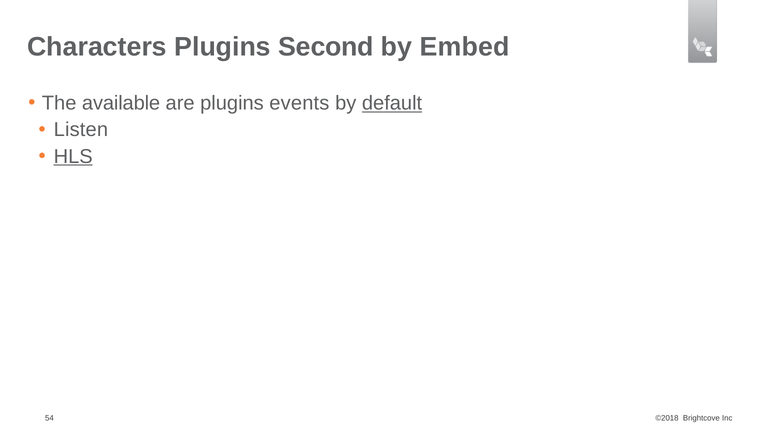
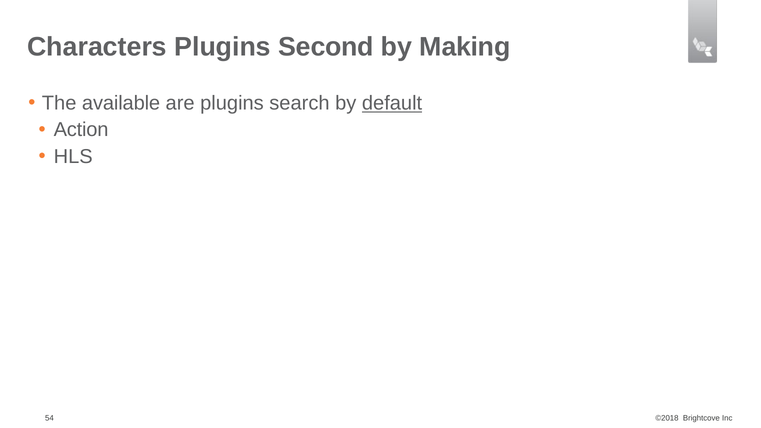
Embed: Embed -> Making (465, 47)
events: events -> search (299, 103)
Listen: Listen -> Action (81, 130)
HLS underline: present -> none (73, 156)
